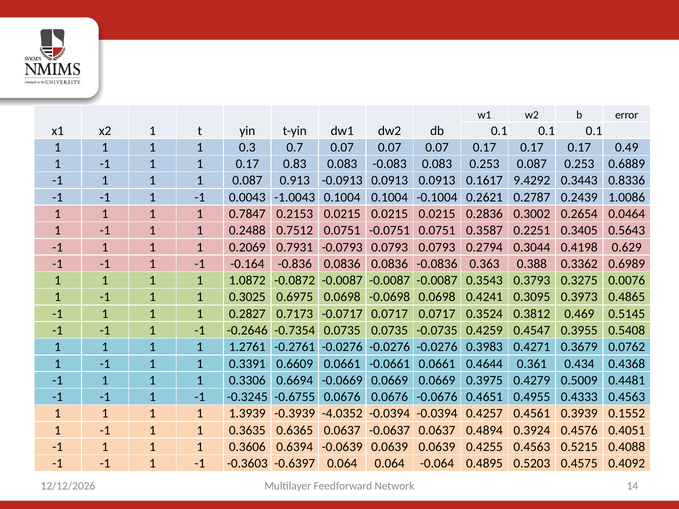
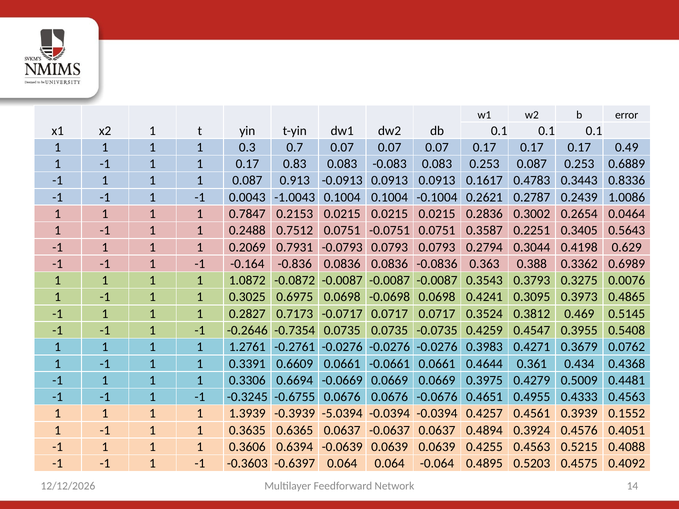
9.4292: 9.4292 -> 0.4783 (532, 181)
-4.0352: -4.0352 -> -5.0394 (342, 414)
